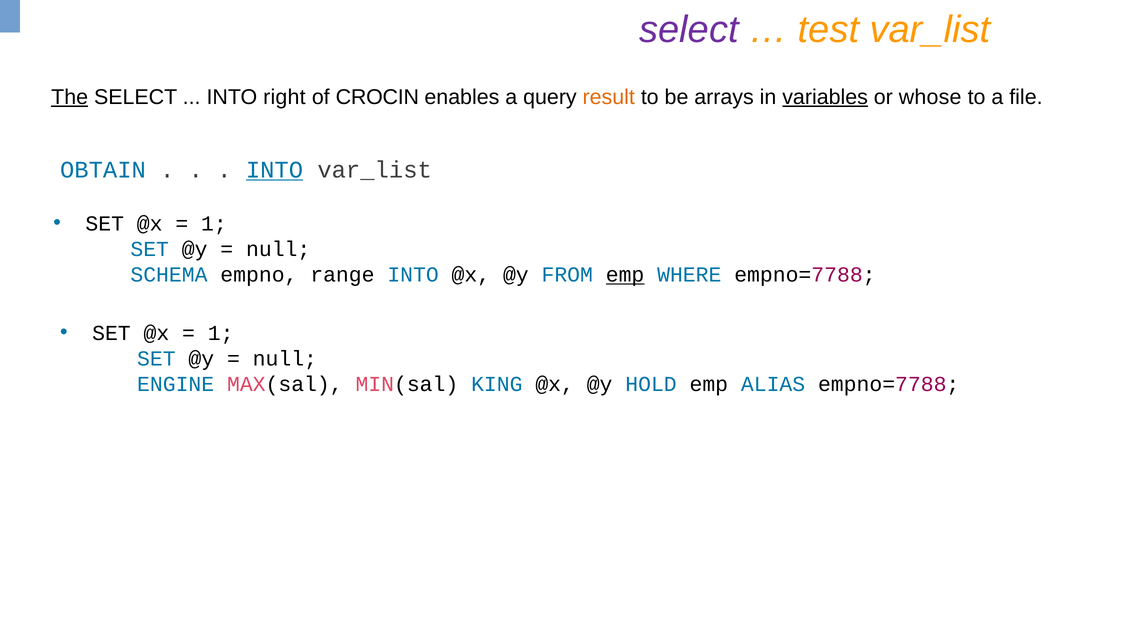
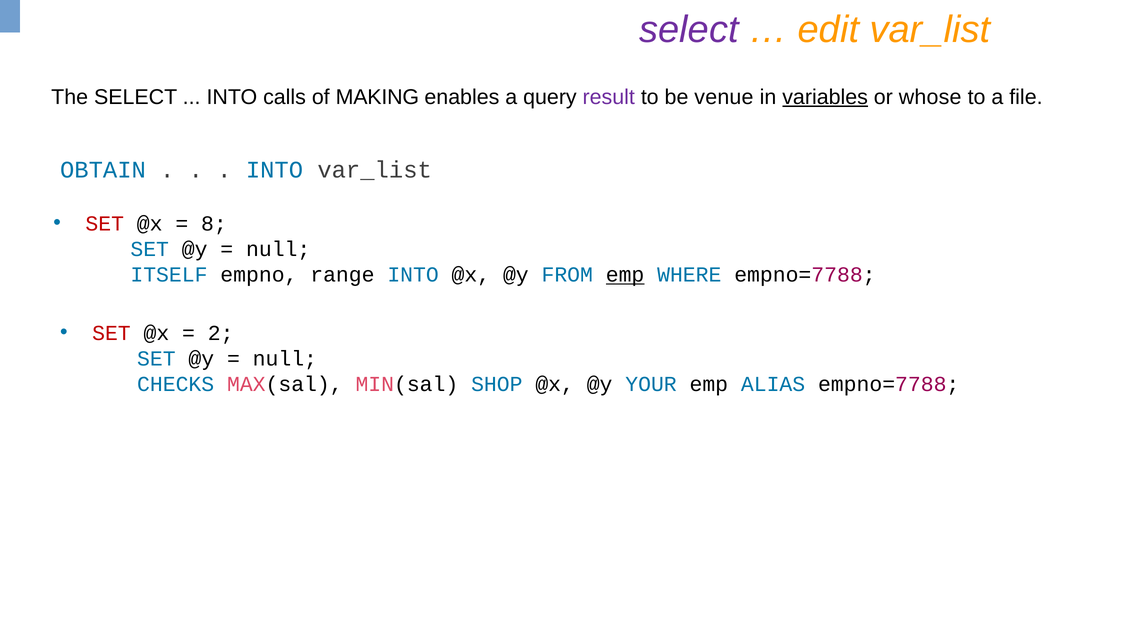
test: test -> edit (828, 30)
The underline: present -> none (70, 97)
right: right -> calls (285, 97)
CROCIN: CROCIN -> MAKING (377, 97)
result colour: orange -> purple (609, 97)
arrays: arrays -> venue (724, 97)
INTO underline: present -> none (274, 170)
SET colour: black -> red (105, 224)
1: 1 -> 8 (214, 224)
SCHEMA: SCHEMA -> ITSELF (169, 275)
SET colour: black -> red (111, 333)
1: 1 -> 2 (221, 333)
ENGINE: ENGINE -> CHECKS (176, 385)
KING: KING -> SHOP (497, 385)
HOLD: HOLD -> YOUR (651, 385)
